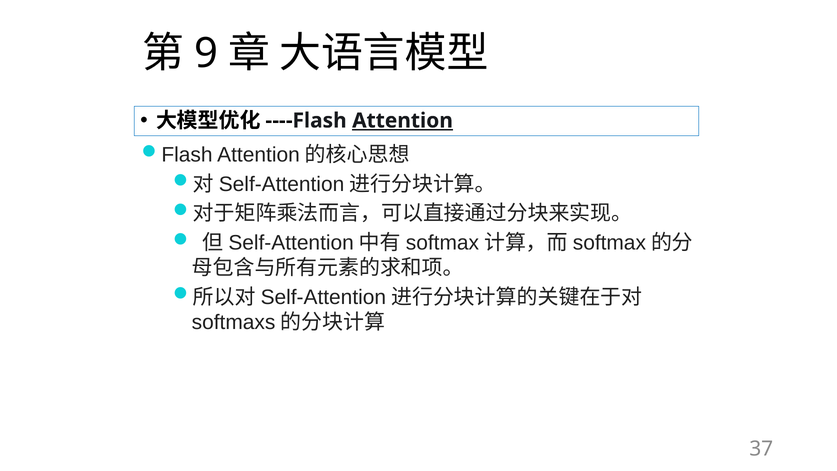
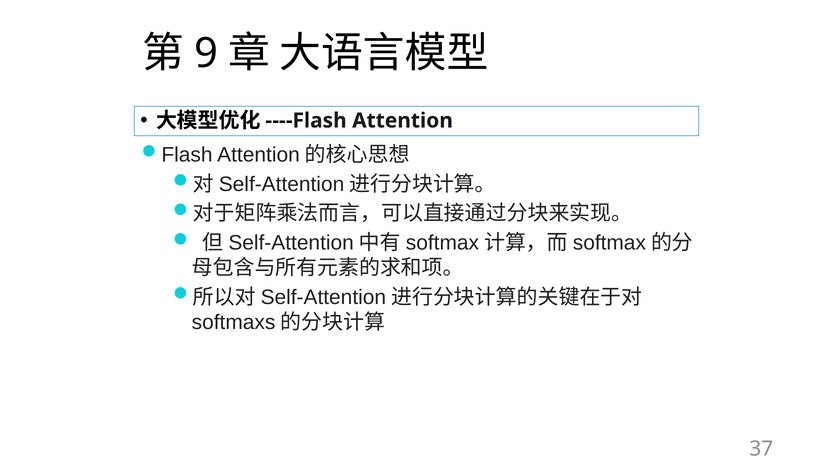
Attention underline: present -> none (403, 121)
